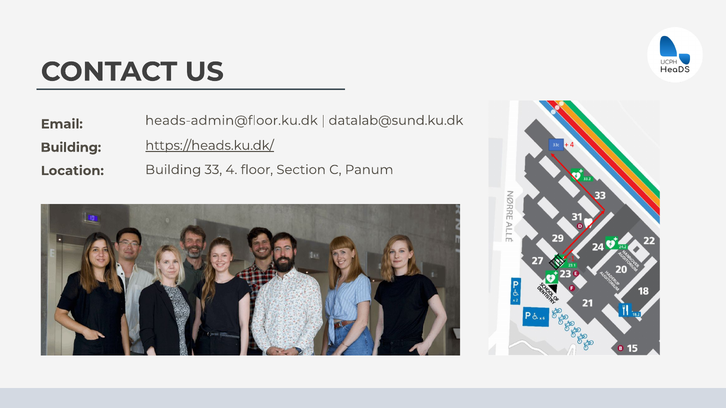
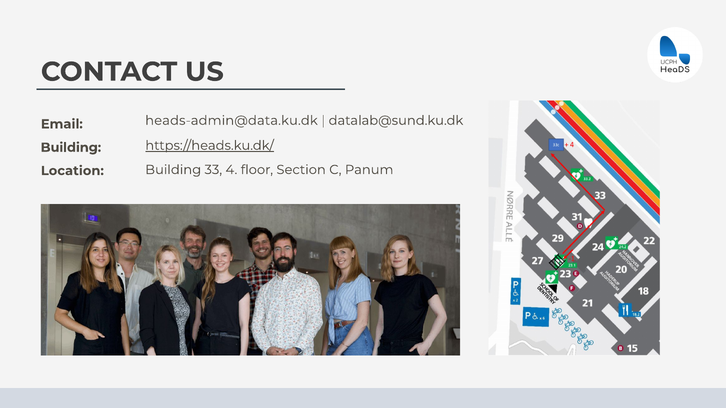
heads-admin@floor.ku.dk: heads-admin@floor.ku.dk -> heads-admin@data.ku.dk (231, 121)
